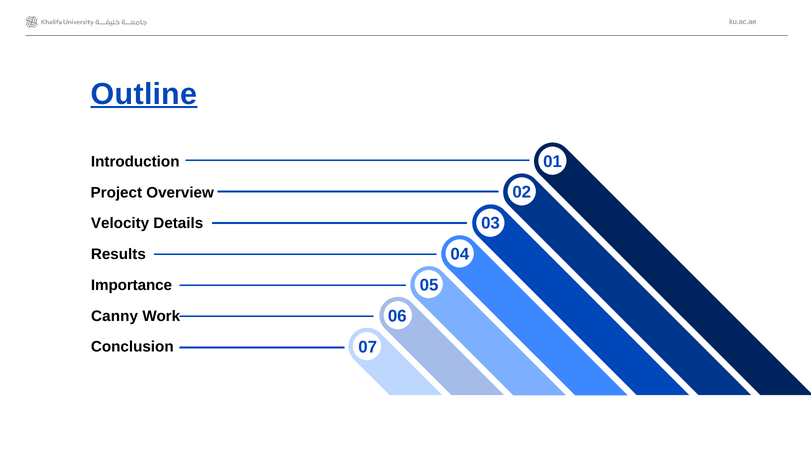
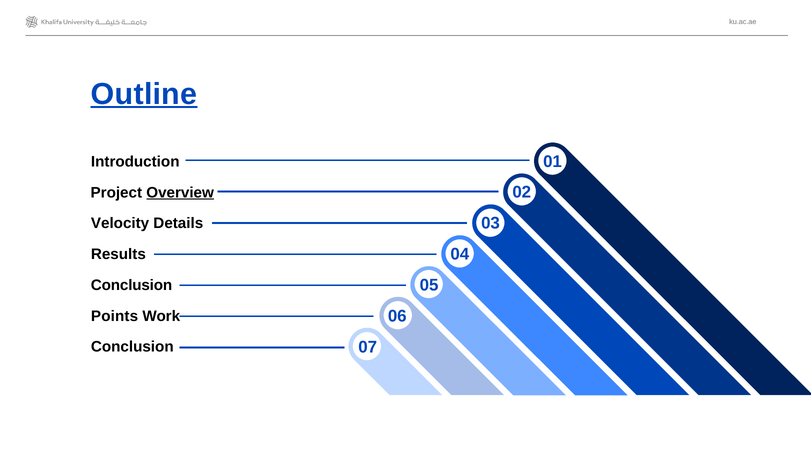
Overview underline: none -> present (180, 193)
Importance: Importance -> Conclusion (132, 285)
Canny: Canny -> Points (115, 316)
